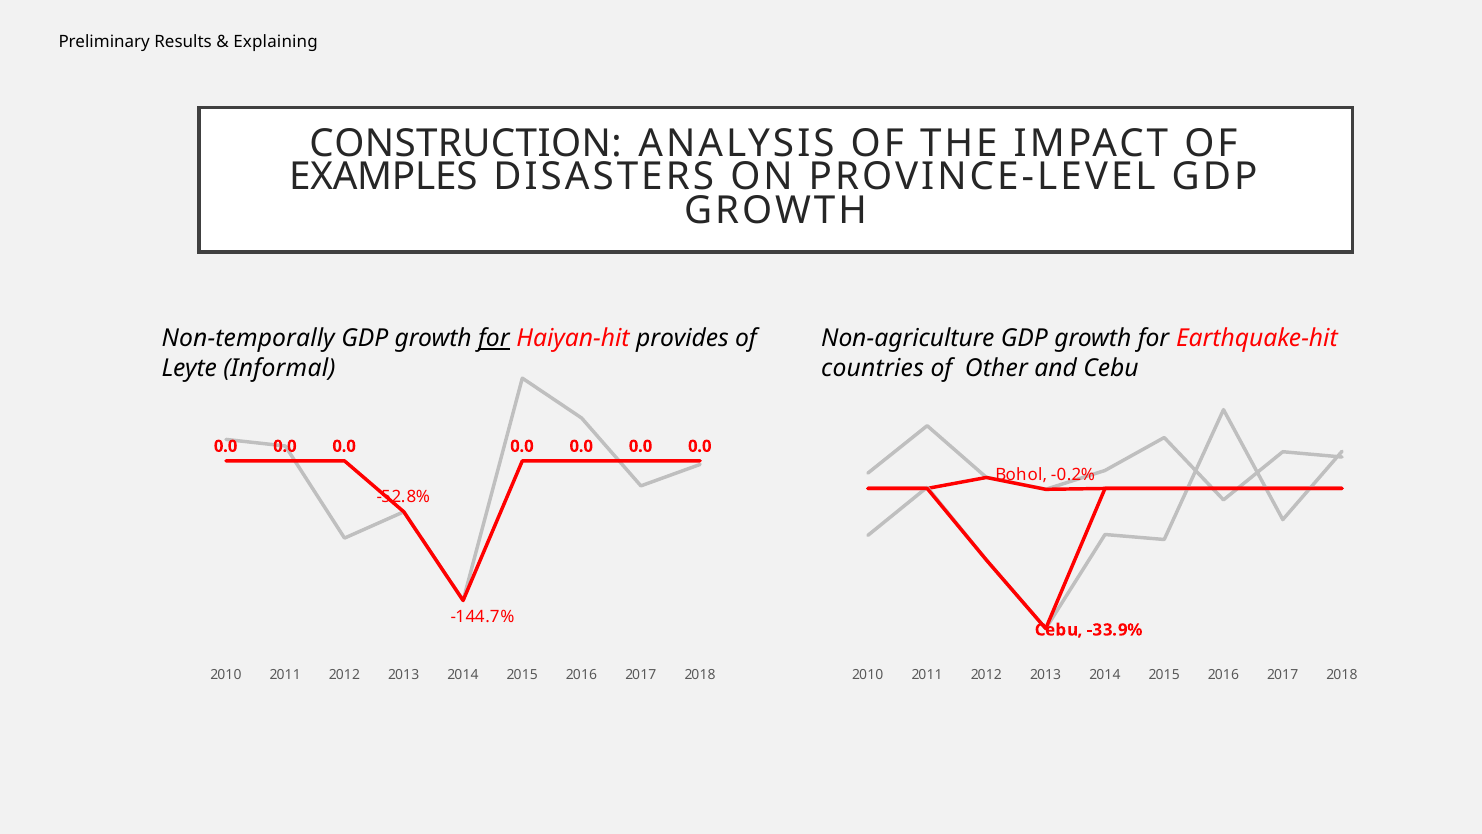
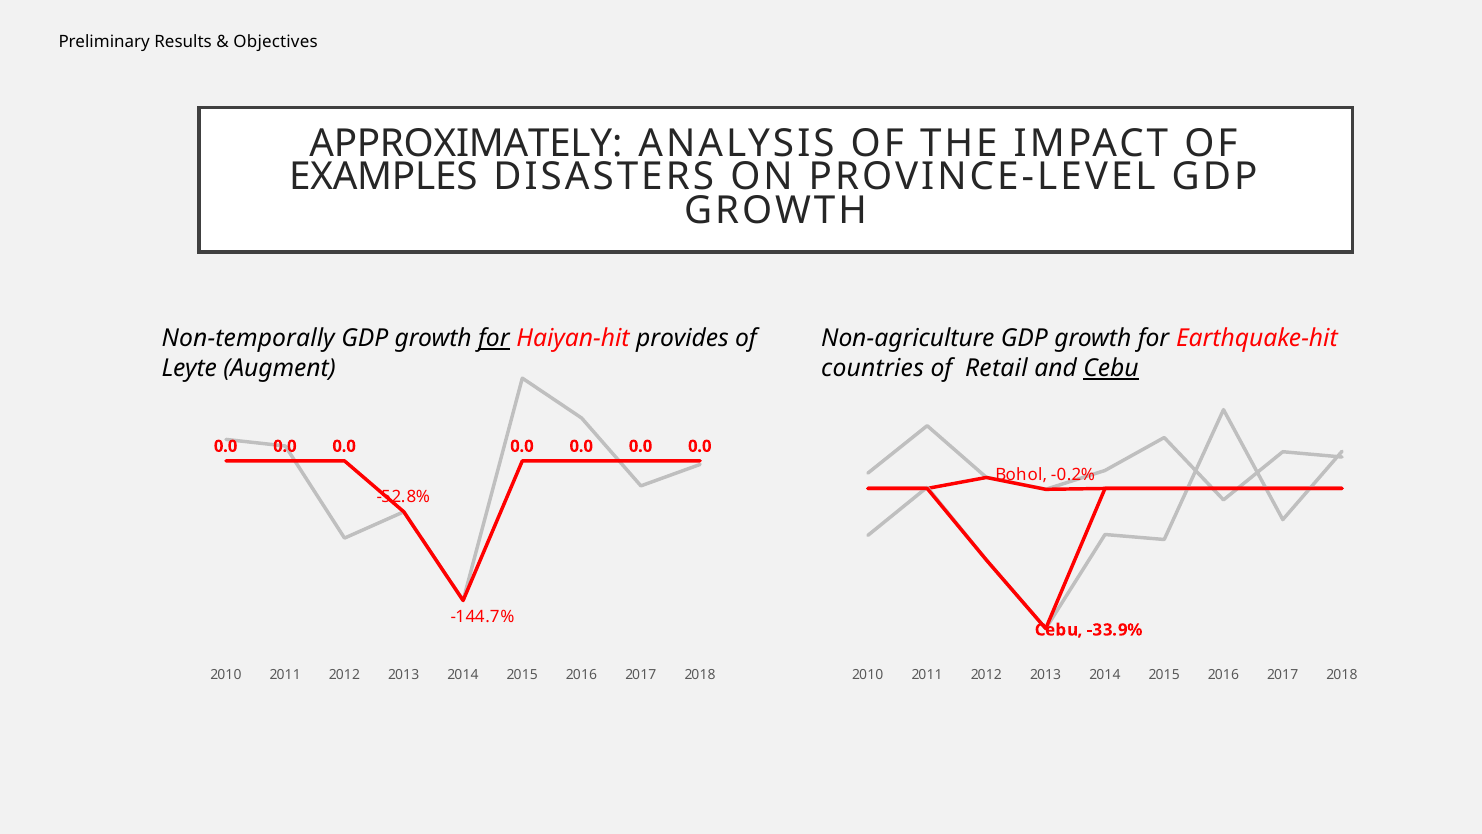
Explaining: Explaining -> Objectives (276, 41)
CONSTRUCTION: CONSTRUCTION -> APPROXIMATELY (466, 144)
Informal: Informal -> Augment (280, 368)
Other: Other -> Retail (996, 368)
Cebu underline: none -> present (1111, 368)
